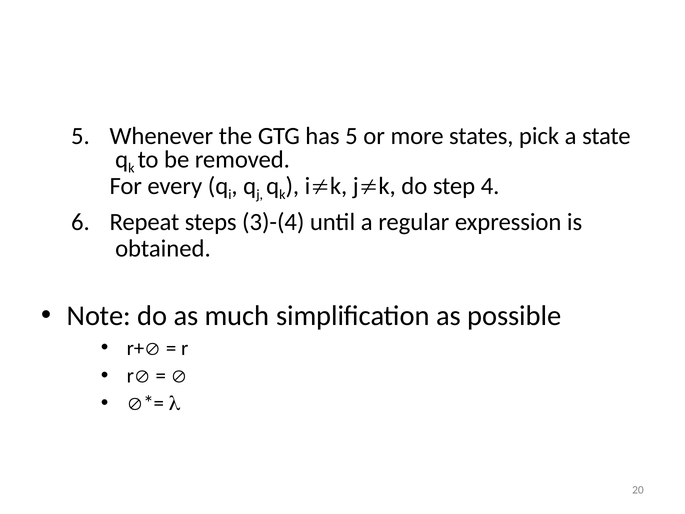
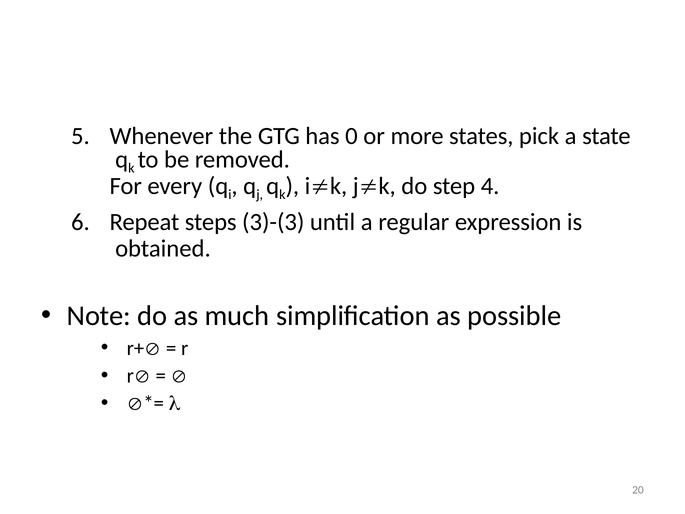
has 5: 5 -> 0 (351, 136)
3)-(4: 3)-(4 -> 3)-(3 (273, 222)
